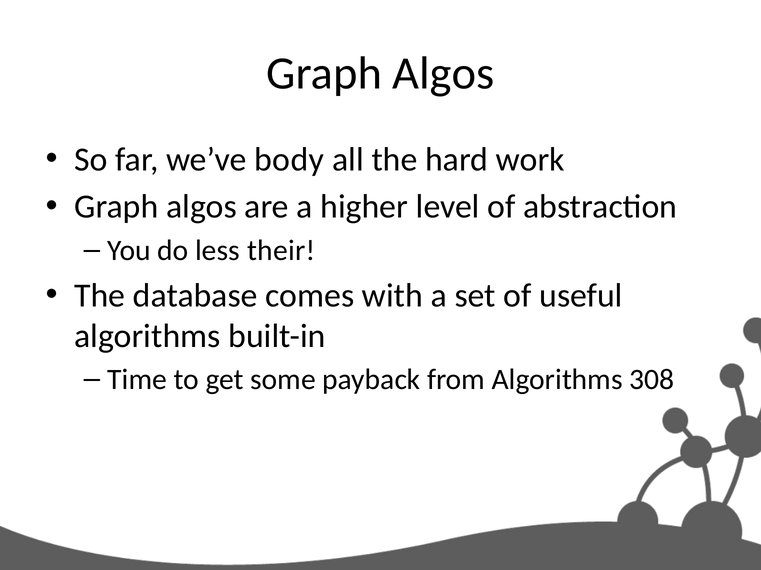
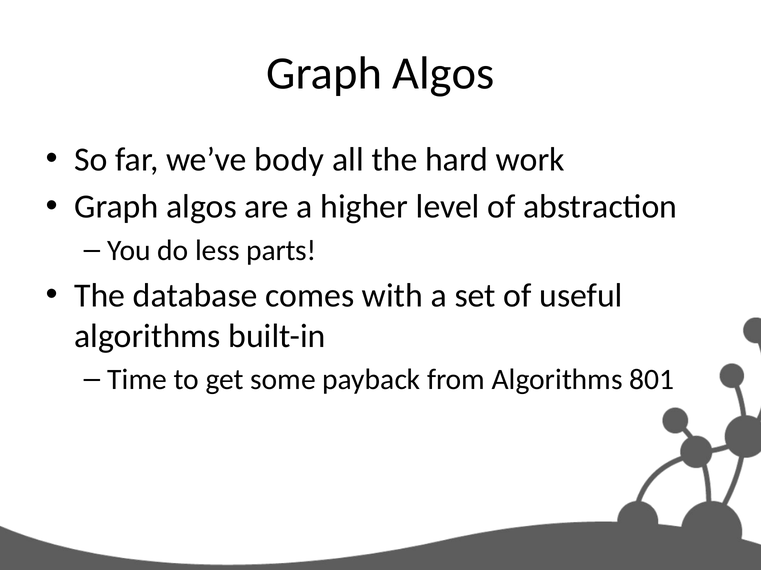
their: their -> parts (281, 251)
308: 308 -> 801 (652, 380)
